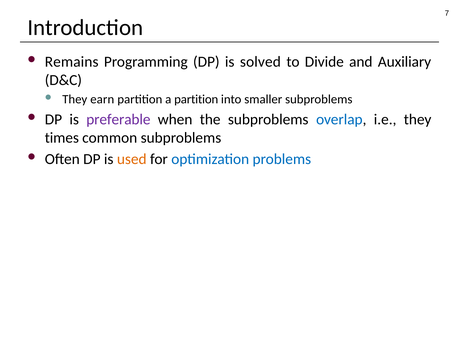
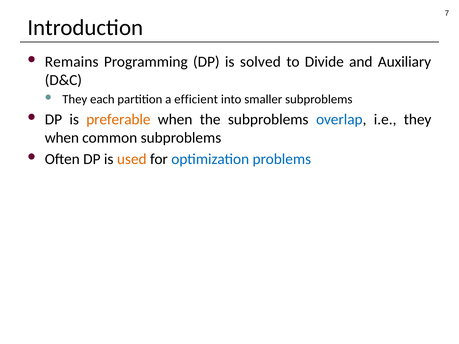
earn: earn -> each (102, 99)
a partition: partition -> efficient (196, 99)
preferable colour: purple -> orange (118, 119)
times: times -> when (62, 138)
